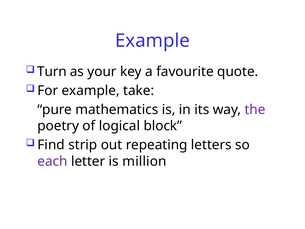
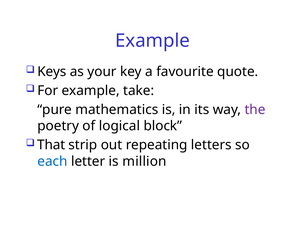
Turn: Turn -> Keys (52, 72)
Find: Find -> That (51, 145)
each colour: purple -> blue (52, 161)
